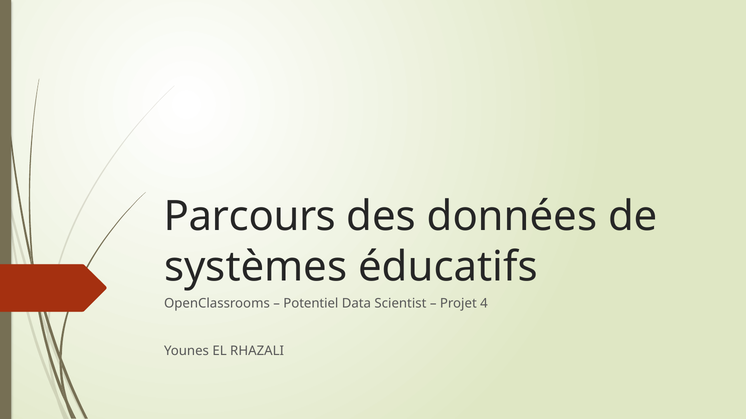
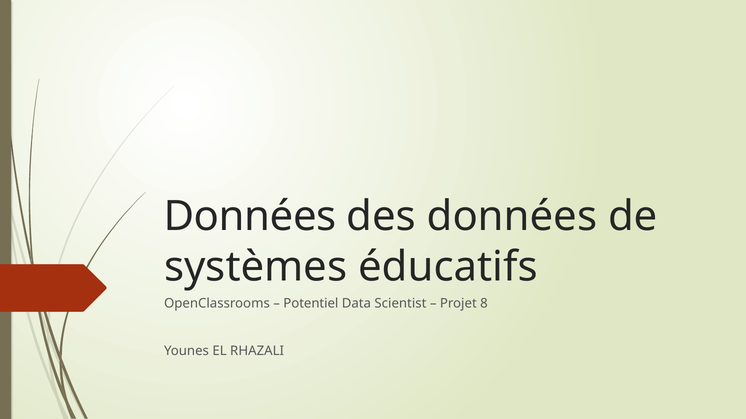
Parcours: Parcours -> Données (250, 217)
4: 4 -> 8 (484, 304)
